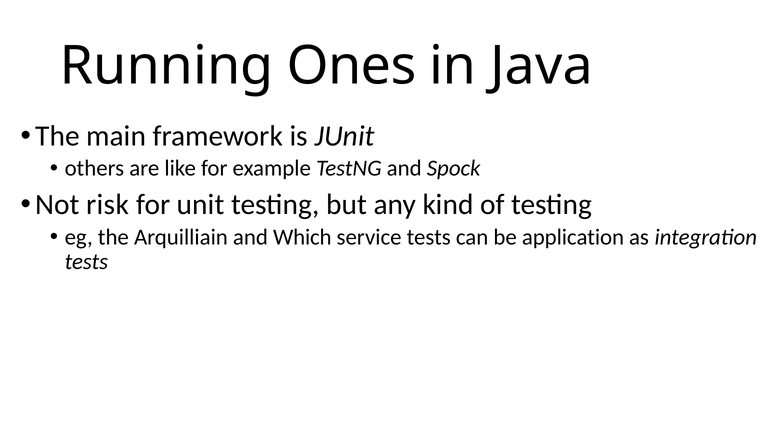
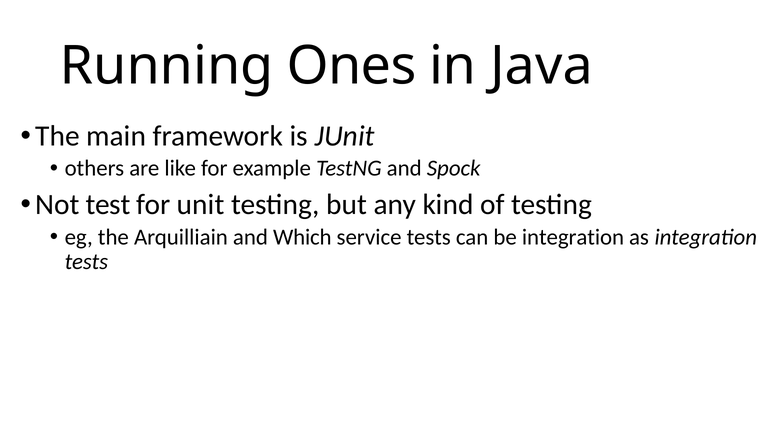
risk: risk -> test (108, 205)
be application: application -> integration (573, 237)
